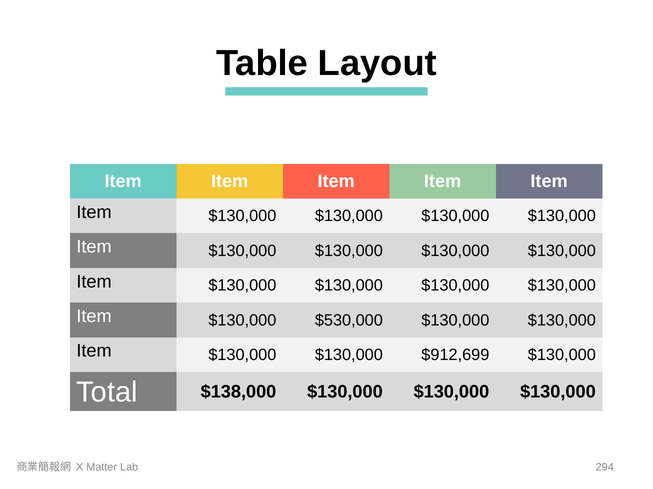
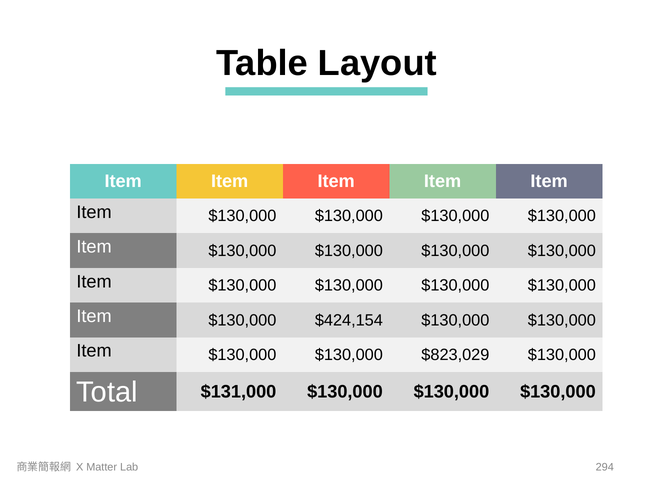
$530,000: $530,000 -> $424,154 (349, 321)
$912,699: $912,699 -> $823,029 (455, 355)
$138,000: $138,000 -> $131,000 (239, 392)
